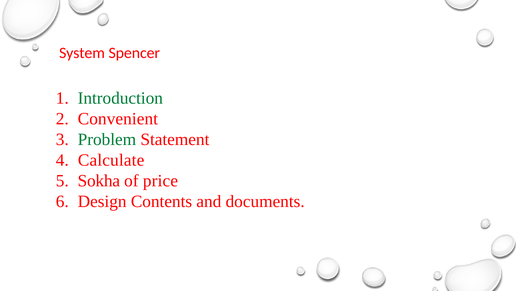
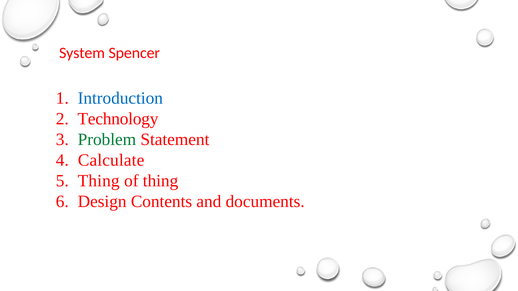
Introduction colour: green -> blue (120, 98)
Convenient: Convenient -> Technology (118, 119)
Sokha: Sokha -> Thing (99, 181)
of price: price -> thing (161, 181)
